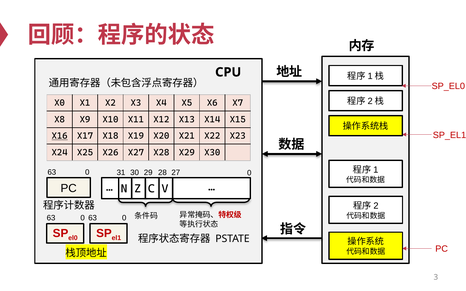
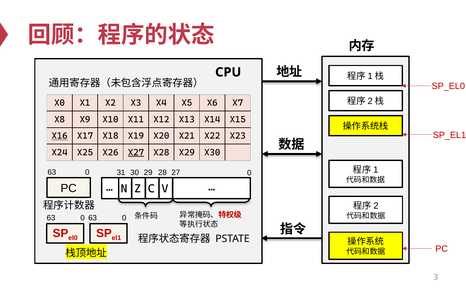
X27 underline: none -> present (136, 153)
